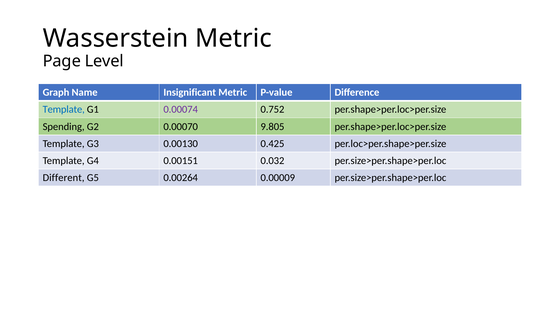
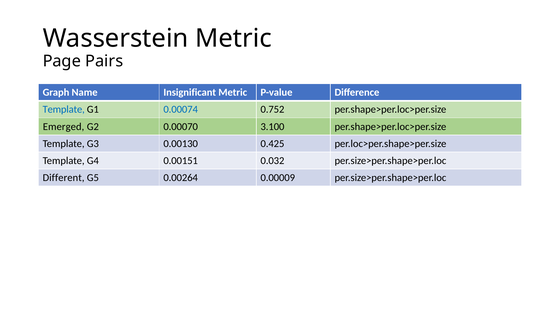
Level: Level -> Pairs (104, 61)
0.00074 colour: purple -> blue (181, 110)
Spending: Spending -> Emerged (64, 127)
9.805: 9.805 -> 3.100 (272, 127)
